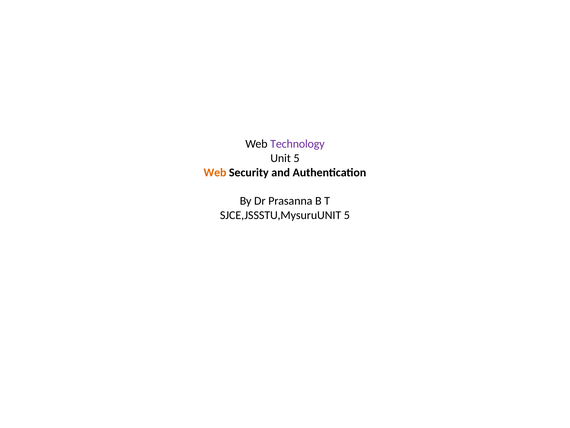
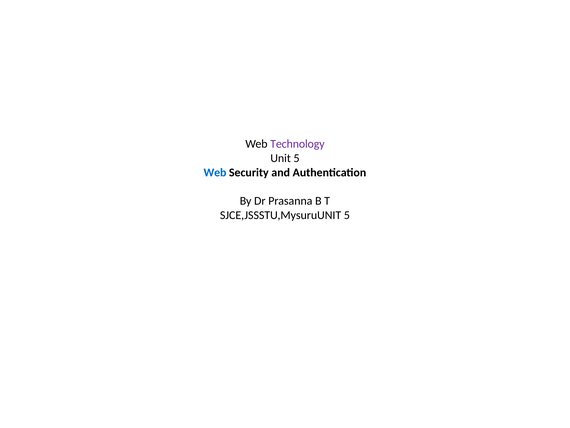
Web colour: orange -> blue (215, 172)
